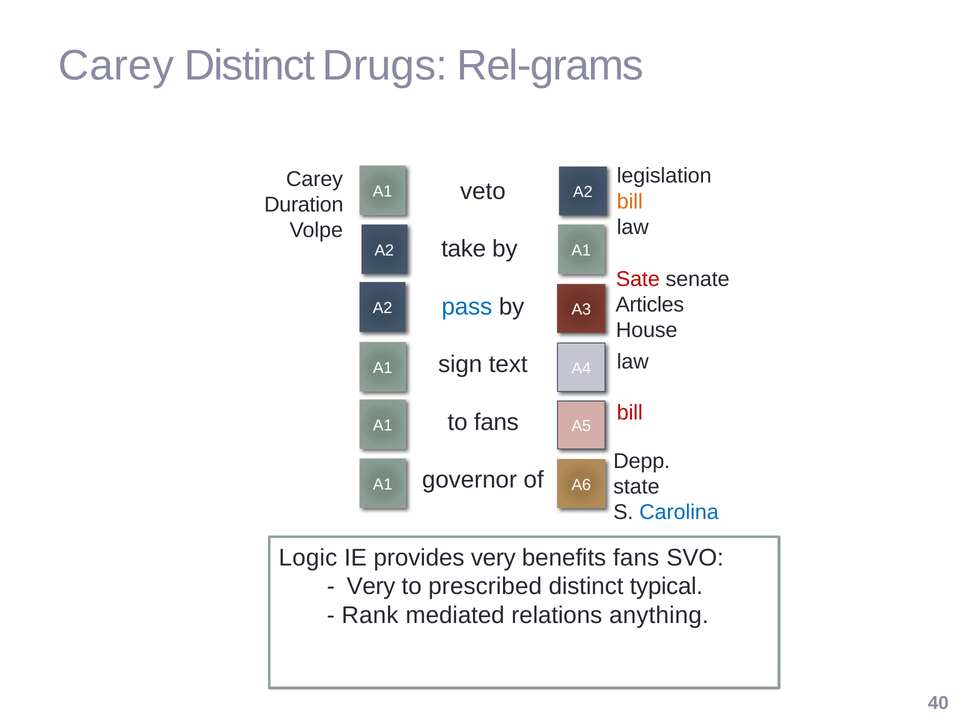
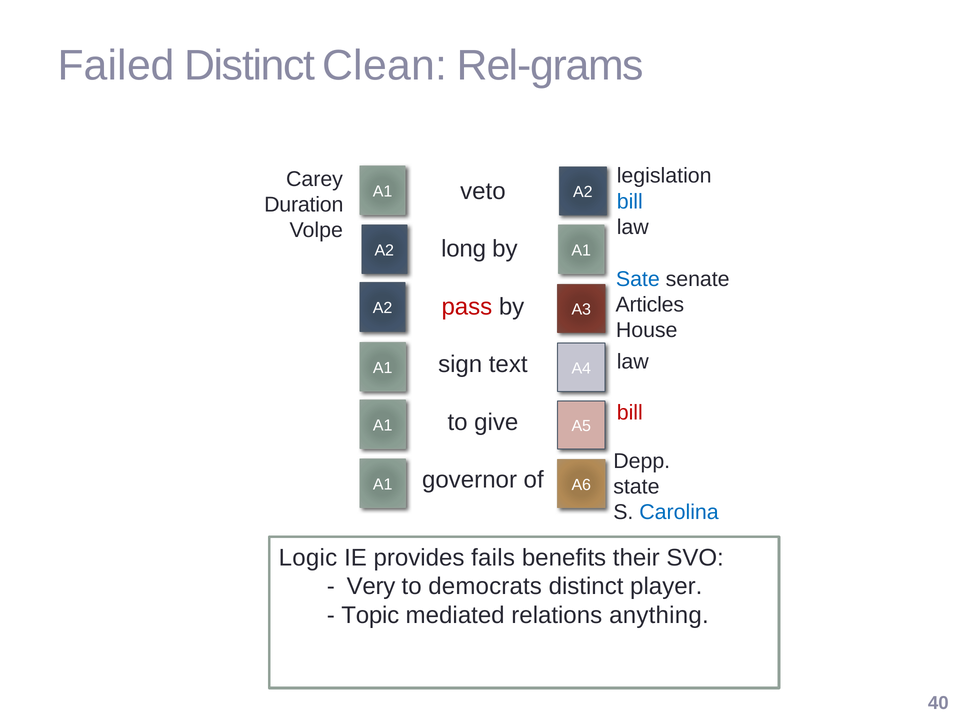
Carey: Carey -> Failed (116, 66)
Drugs: Drugs -> Clean (385, 66)
bill colour: orange -> blue (630, 202)
take: take -> long (464, 249)
Sate colour: red -> blue (638, 279)
pass colour: blue -> red (467, 307)
to fans: fans -> give (496, 422)
provides very: very -> fails (493, 558)
benefits fans: fans -> their (636, 558)
prescribed: prescribed -> democrats (485, 587)
typical: typical -> player (666, 587)
Rank: Rank -> Topic (370, 616)
